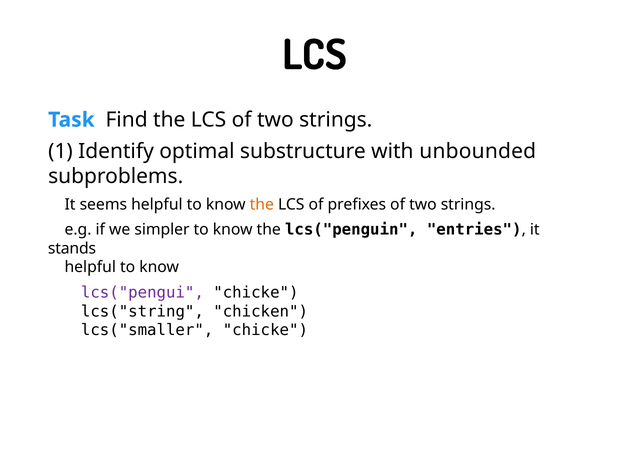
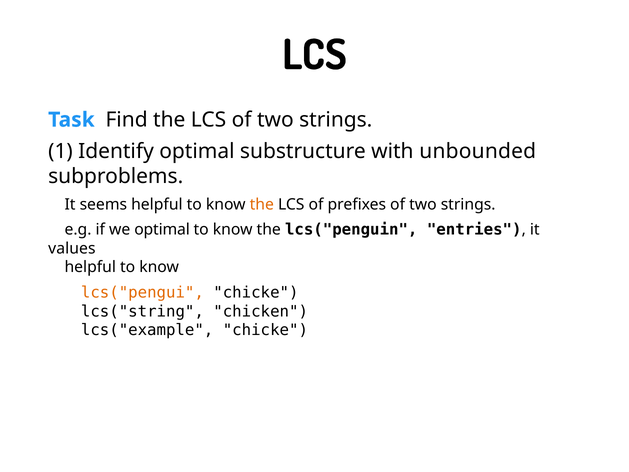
we simpler: simpler -> optimal (162, 229)
stands: stands -> values (72, 248)
lcs("pengui colour: purple -> orange (142, 292)
lcs("smaller: lcs("smaller -> lcs("example (147, 330)
